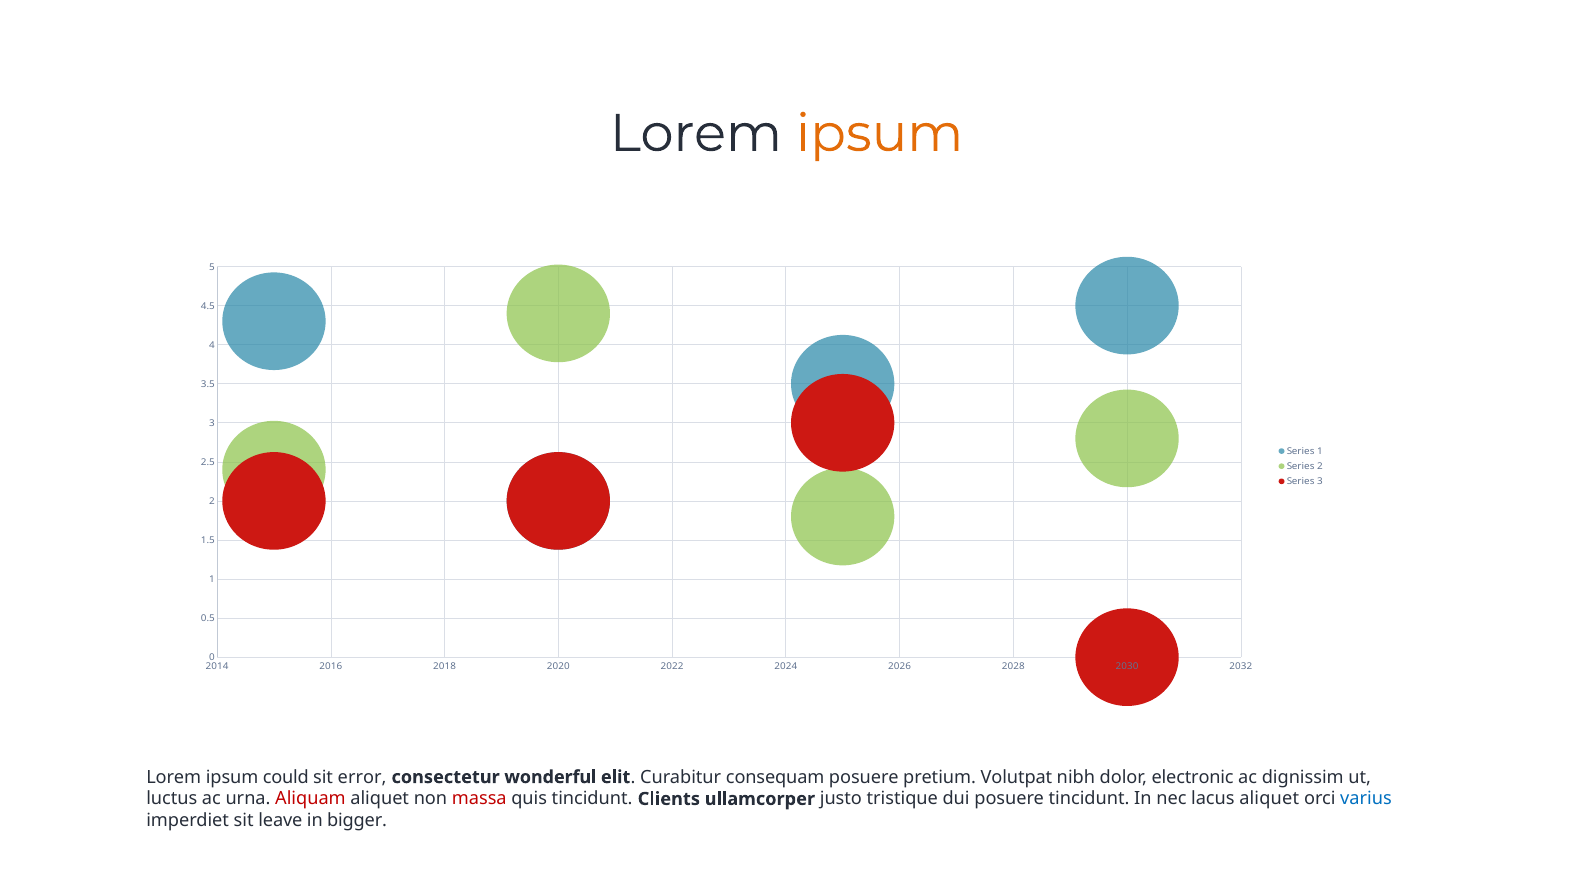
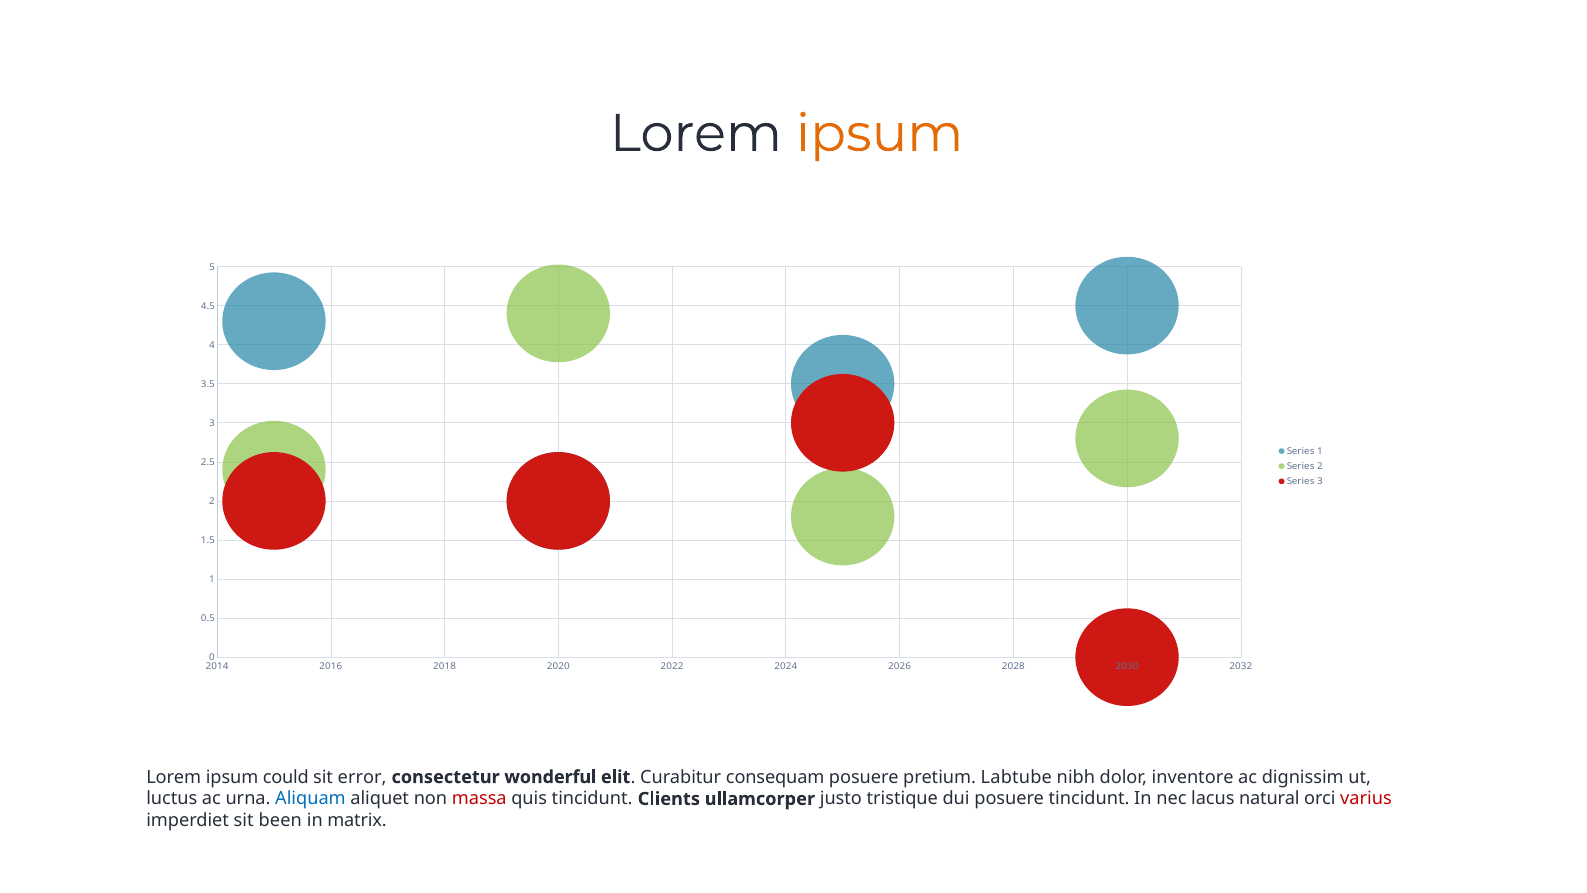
Volutpat: Volutpat -> Labtube (1016, 777)
electronic: electronic -> inventore (1193, 777)
Aliquam colour: red -> blue (310, 799)
lacus aliquet: aliquet -> natural (1269, 799)
varius colour: blue -> red (1366, 799)
leave: leave -> been (280, 820)
bigger: bigger -> matrix (357, 820)
